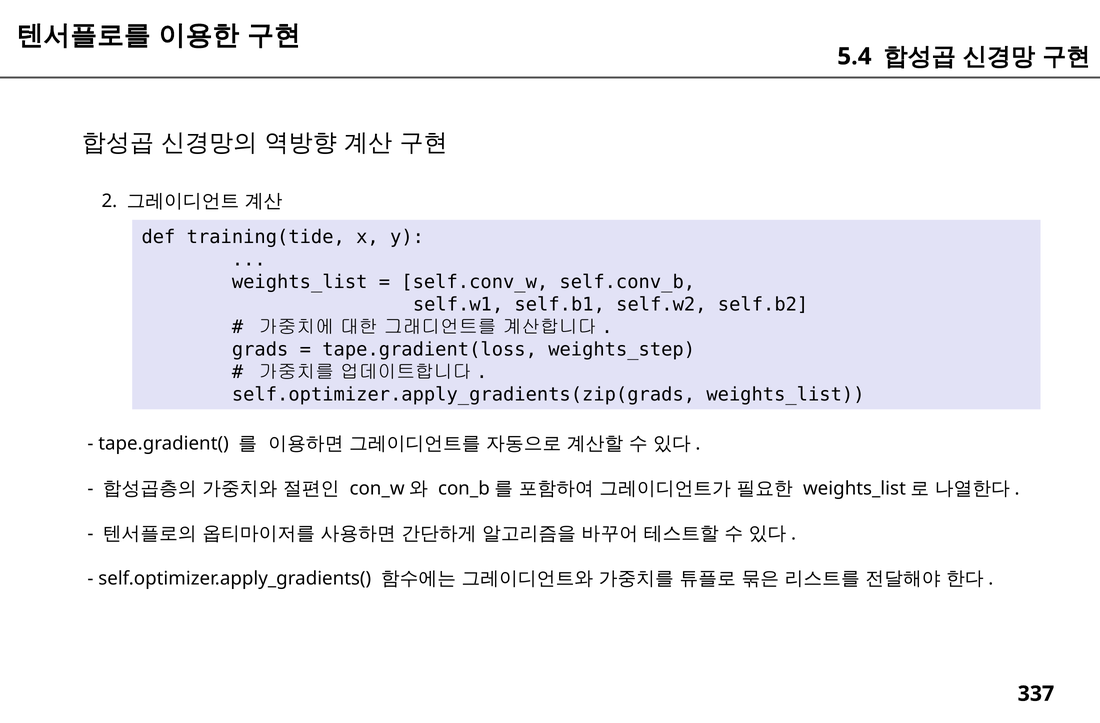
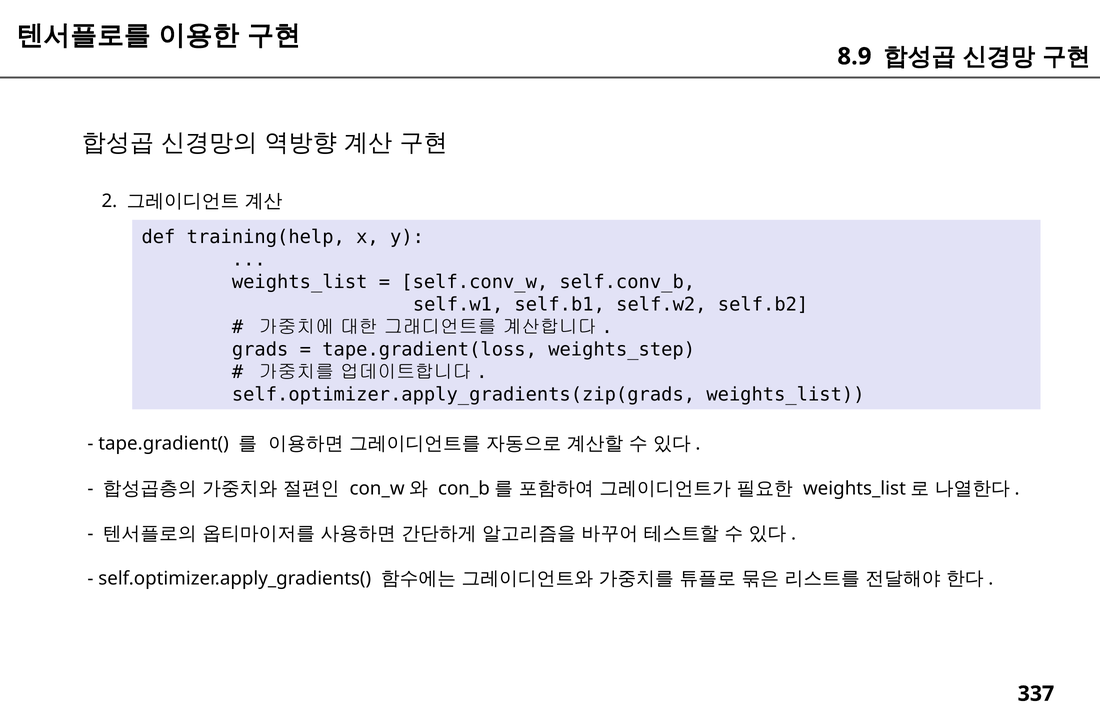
5.4: 5.4 -> 8.9 (854, 56)
training(tide: training(tide -> training(help (266, 237)
